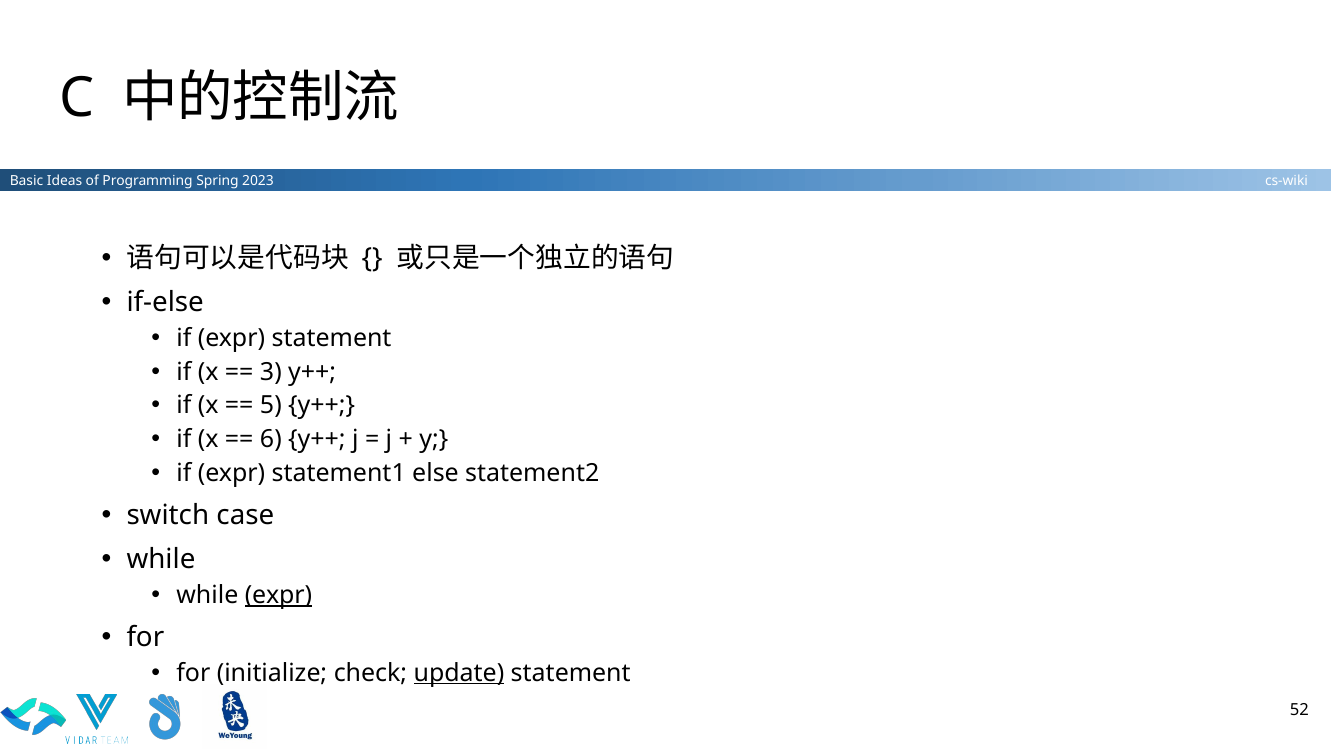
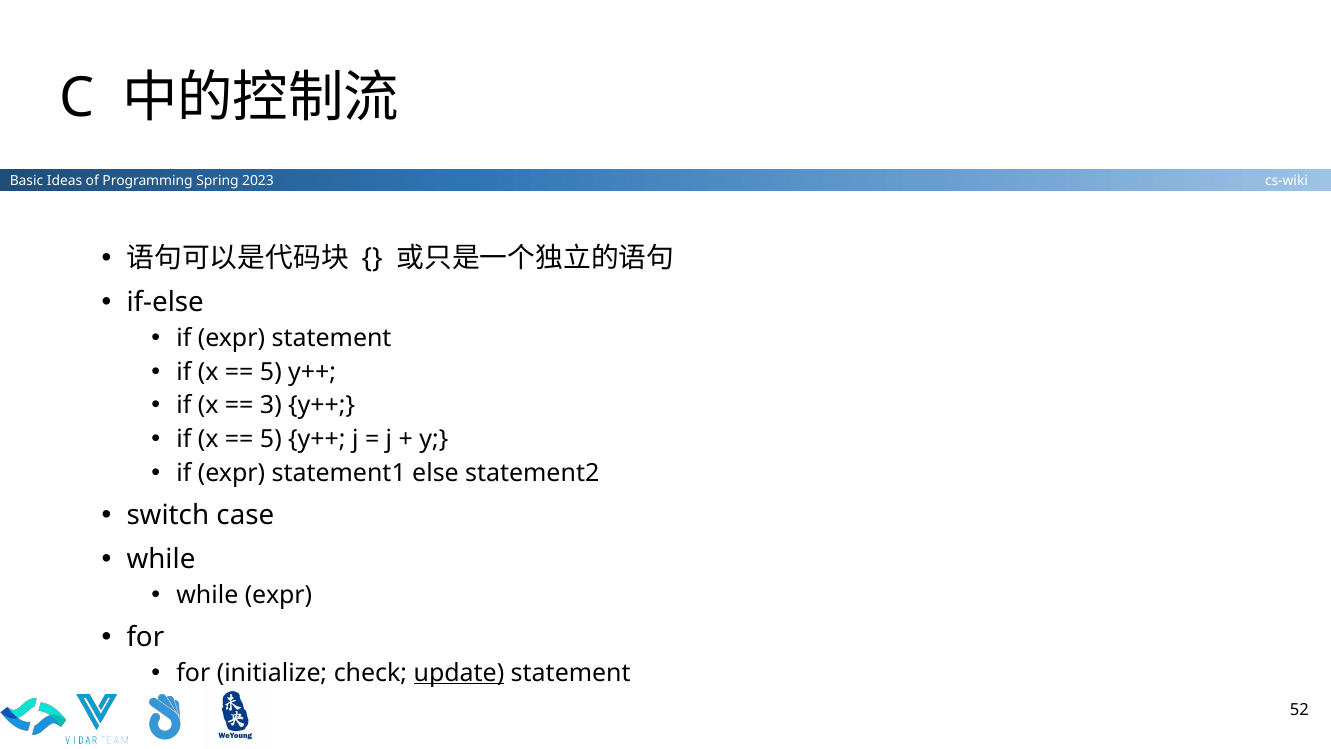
3: 3 -> 5 (271, 372)
5: 5 -> 3 (271, 406)
6: 6 -> 5 (271, 439)
expr underline: present -> none (278, 595)
